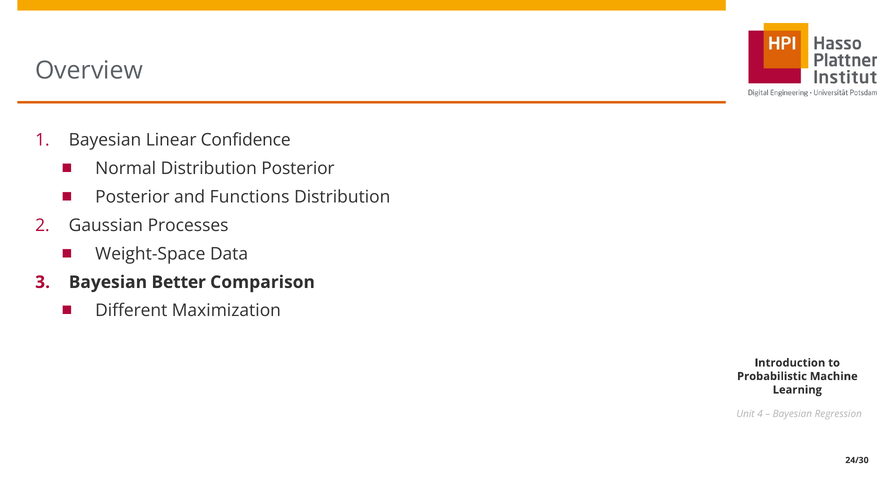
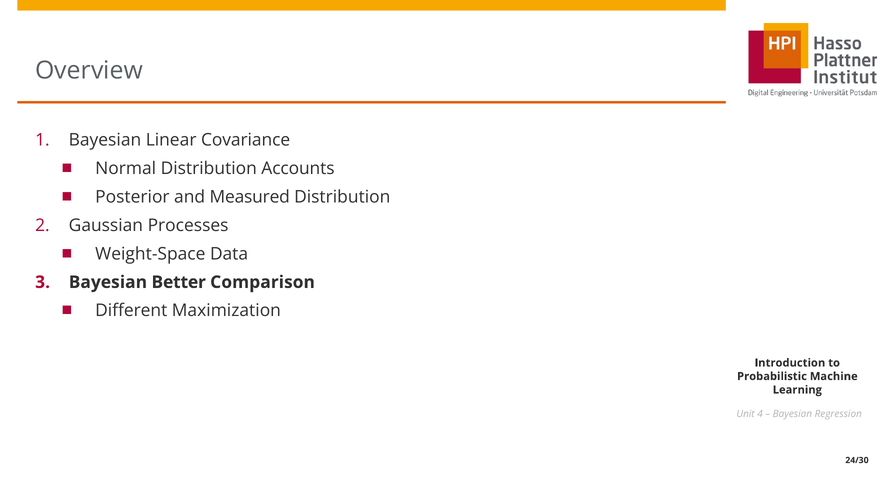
Confidence: Confidence -> Covariance (246, 140)
Distribution Posterior: Posterior -> Accounts (298, 168)
Functions: Functions -> Measured (250, 197)
